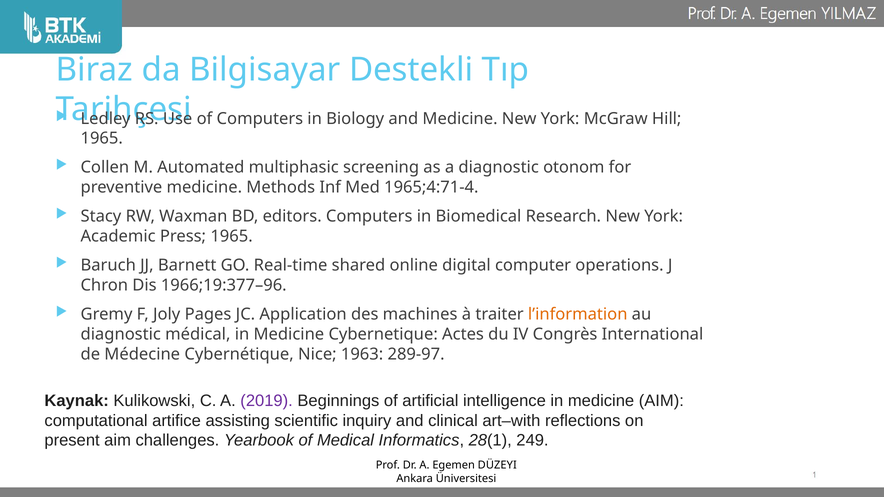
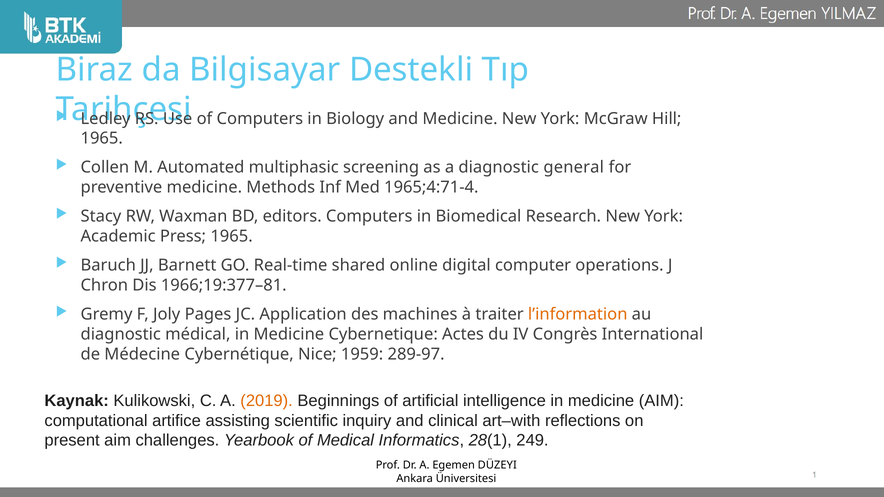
otonom: otonom -> general (574, 168)
1966;19:377–96: 1966;19:377–96 -> 1966;19:377–81 (224, 285)
1963: 1963 -> 1959 (362, 354)
2019 colour: purple -> orange (267, 401)
